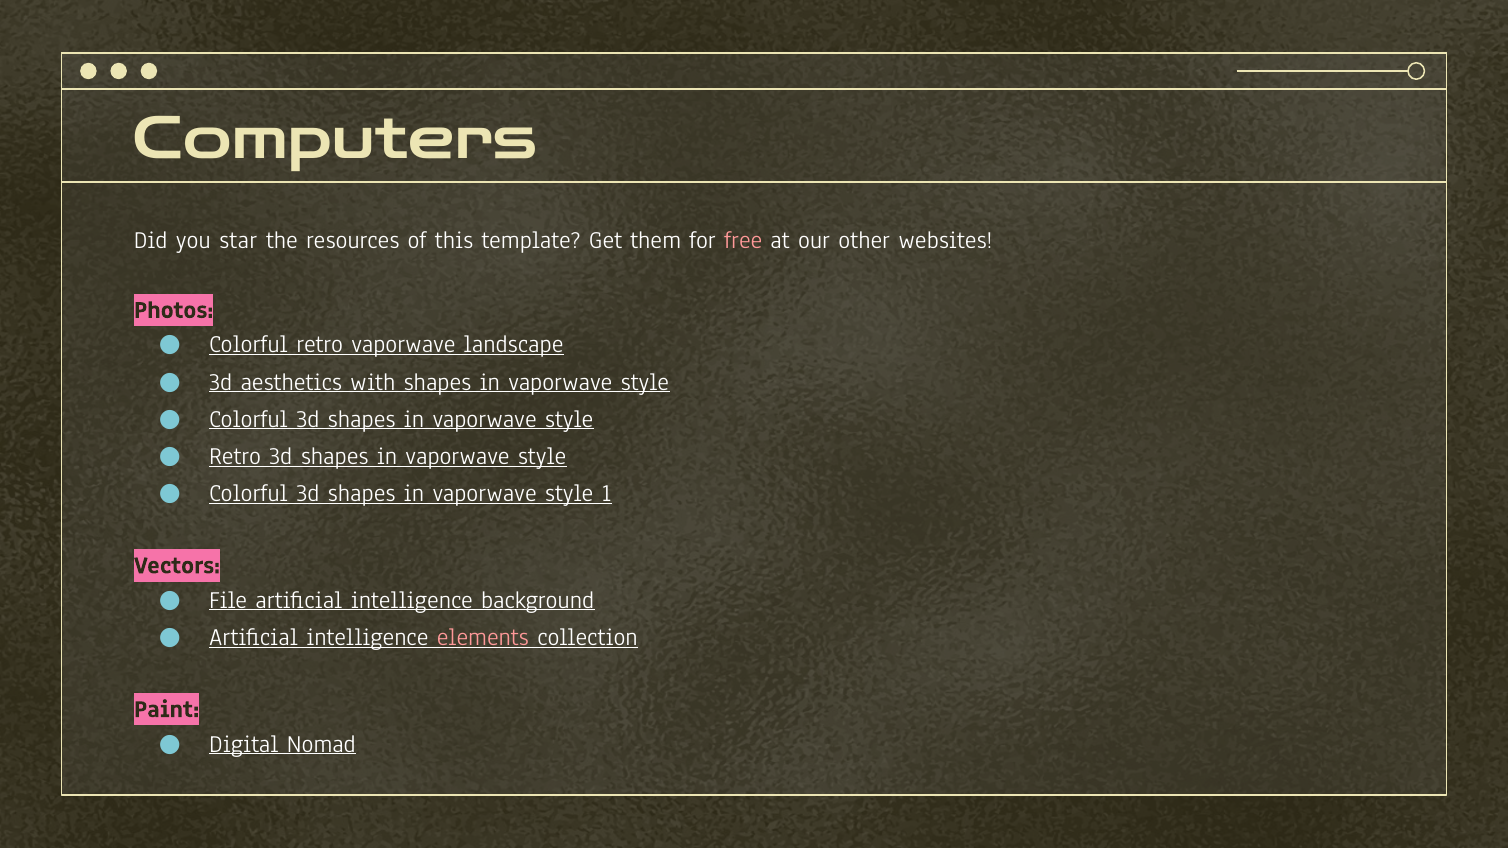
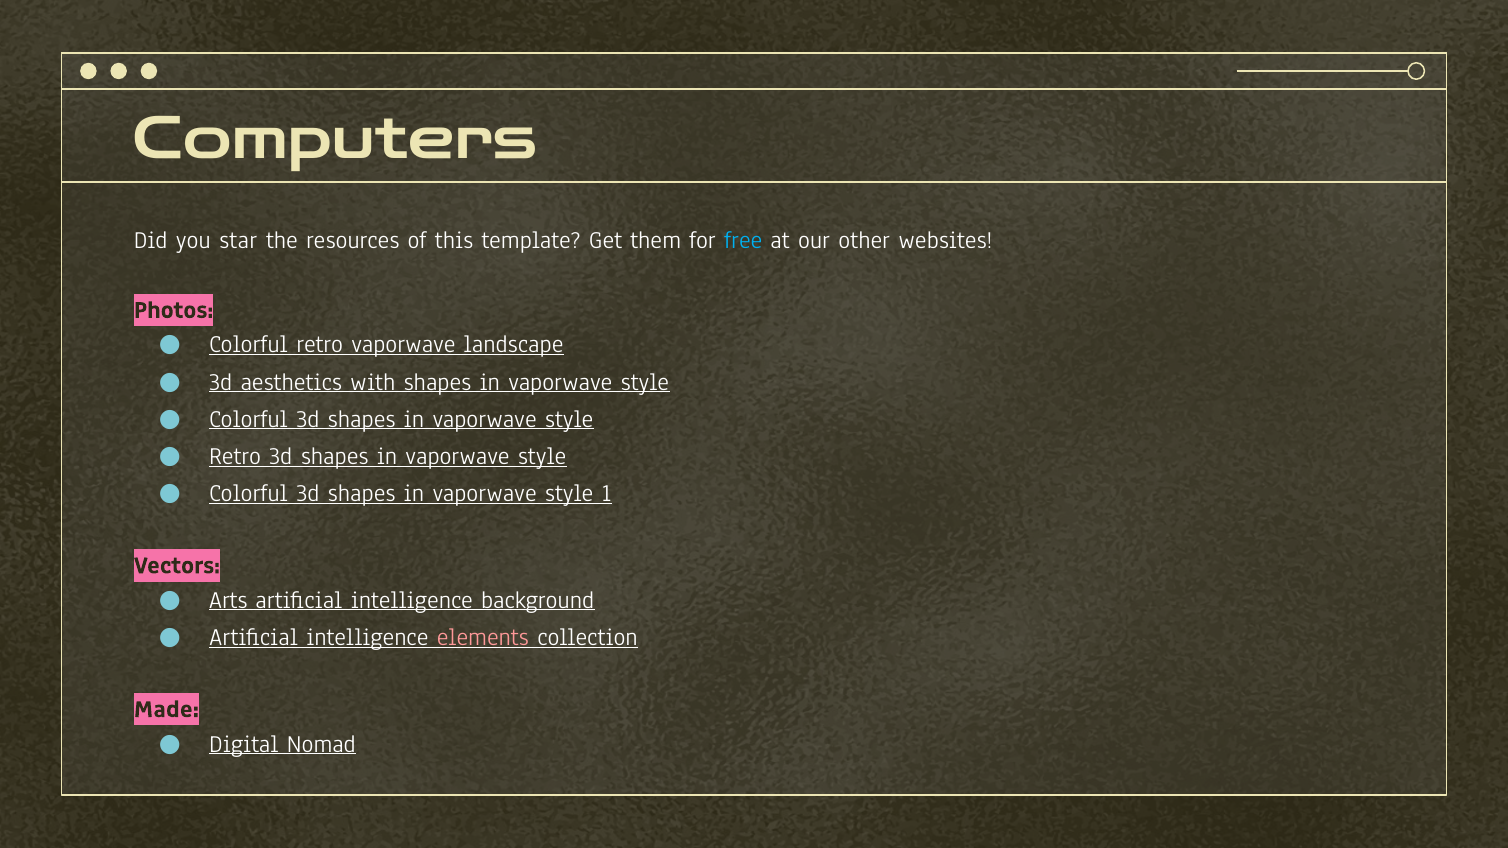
free colour: pink -> light blue (743, 240)
File: File -> Arts (228, 600)
Paint: Paint -> Made (166, 709)
